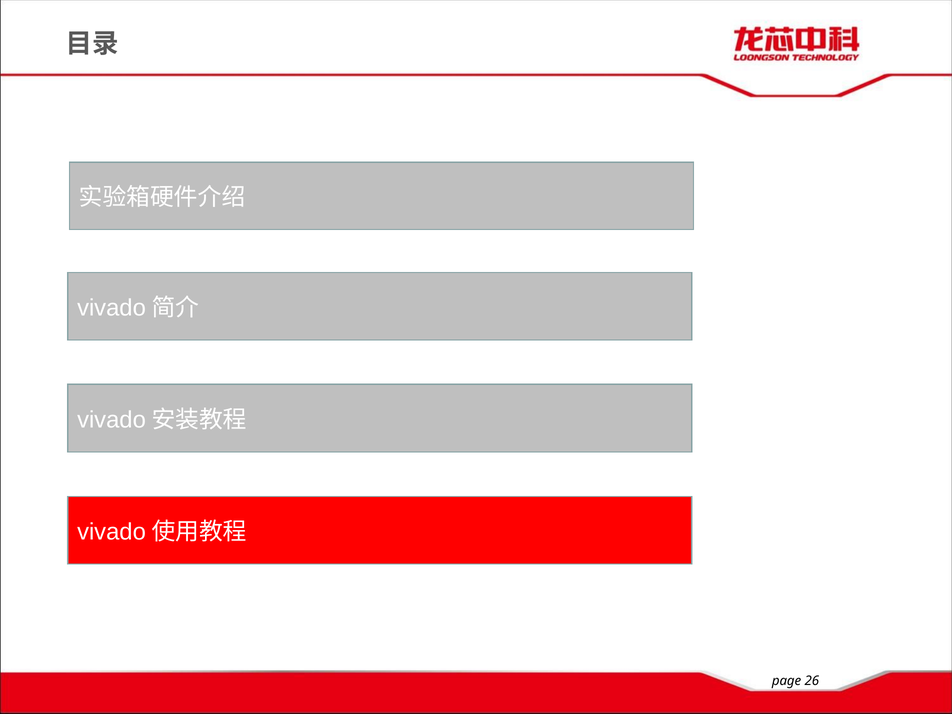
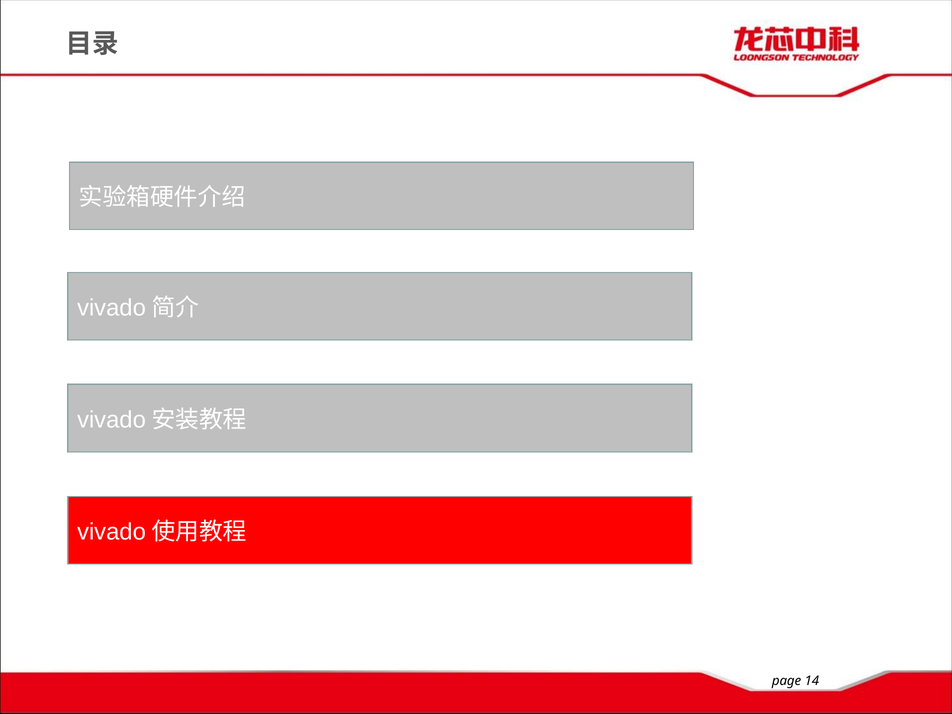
26: 26 -> 14 (812, 681)
